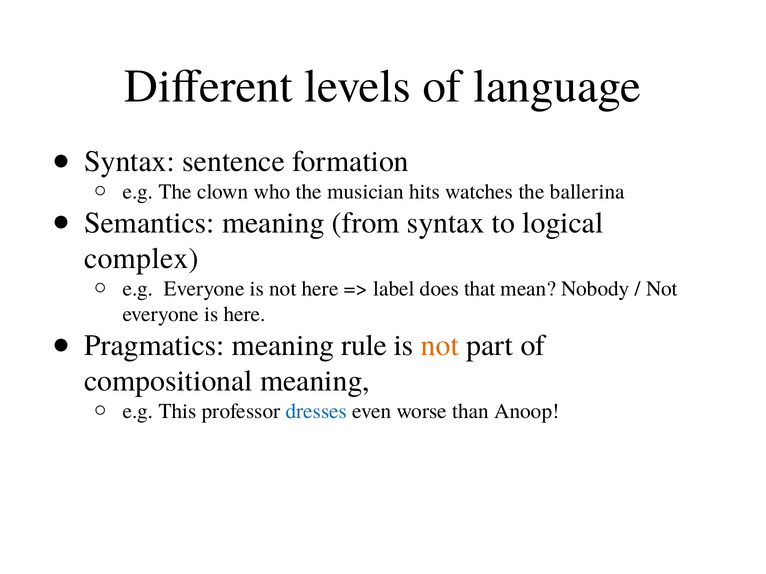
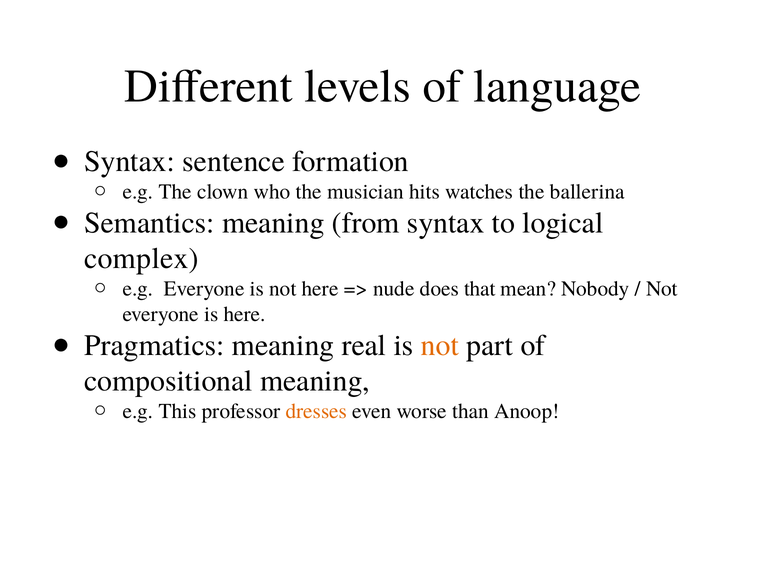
label: label -> nude (394, 289)
rule: rule -> real (364, 346)
dresses colour: blue -> orange (316, 411)
